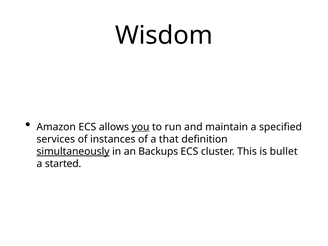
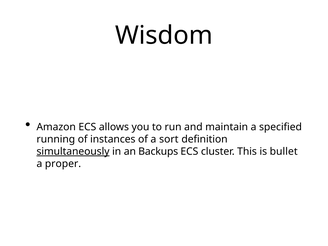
you underline: present -> none (140, 127)
services: services -> running (56, 139)
that: that -> sort (169, 139)
started: started -> proper (63, 164)
